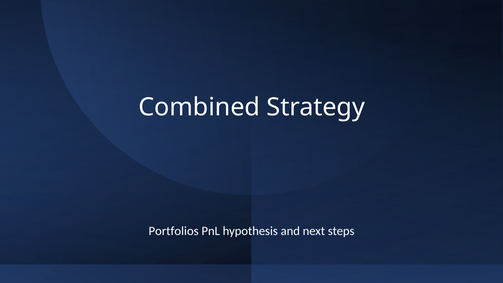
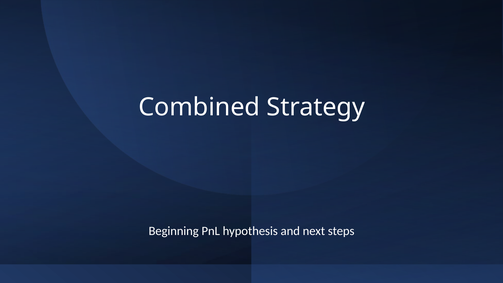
Portfolios: Portfolios -> Beginning (174, 231)
